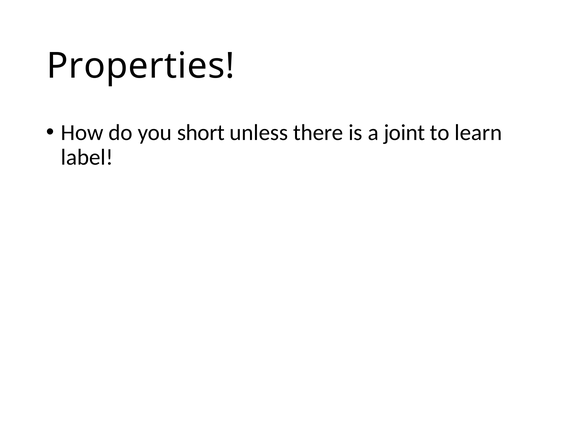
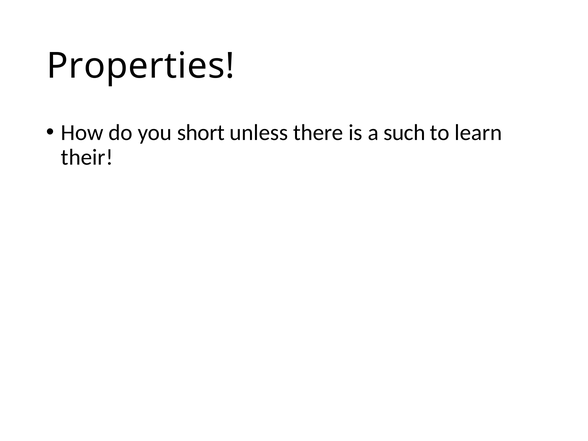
joint: joint -> such (404, 133)
label: label -> their (87, 157)
